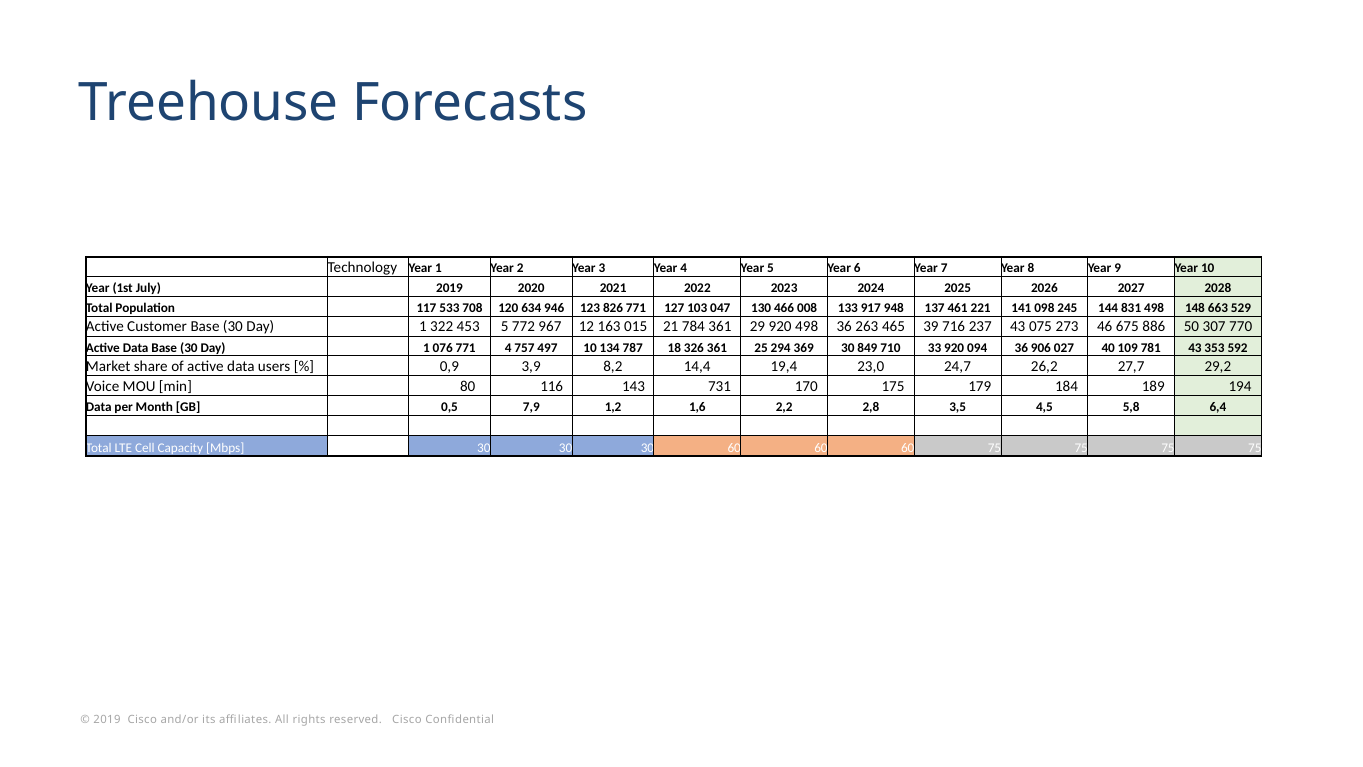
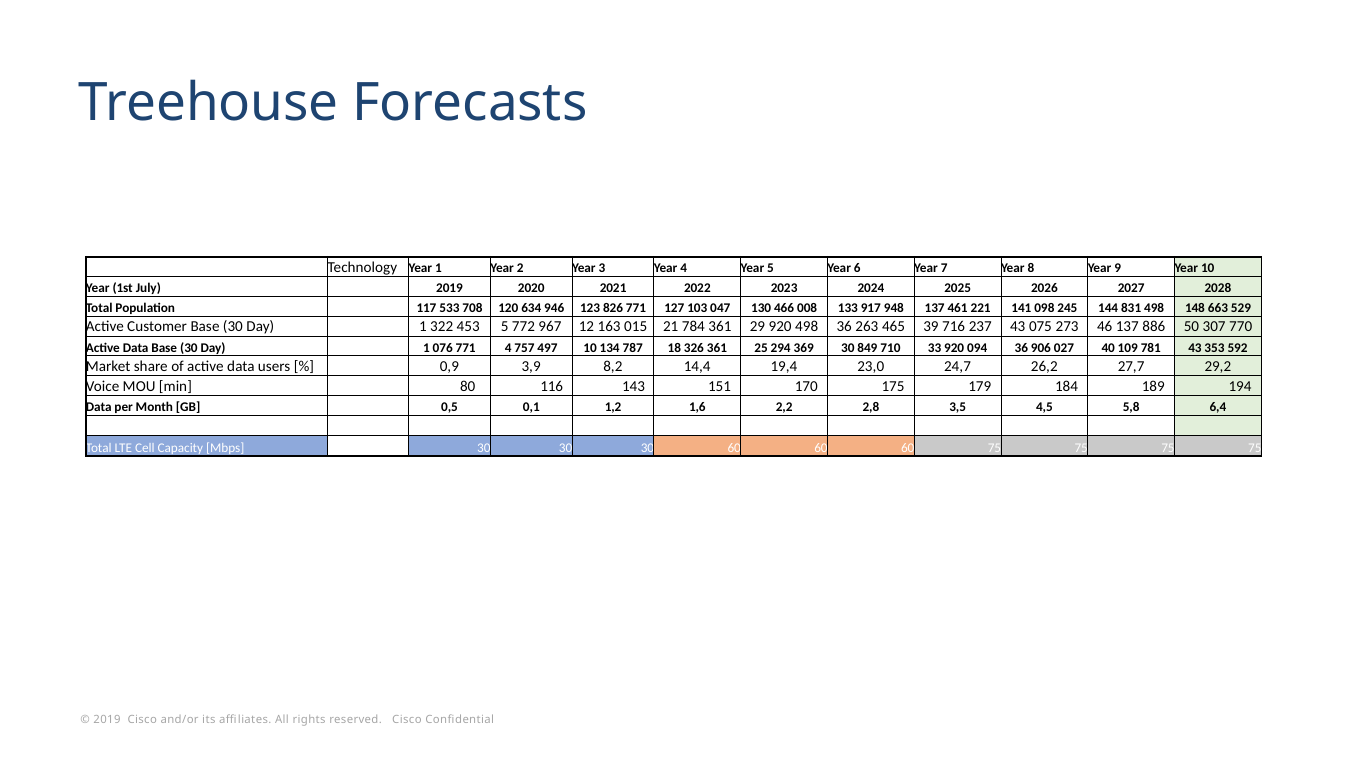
46 675: 675 -> 137 (1127, 327)
731: 731 -> 151 (720, 386)
7,9: 7,9 -> 0,1 (531, 407)
